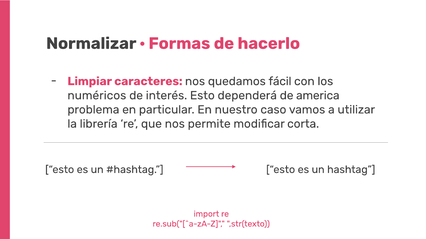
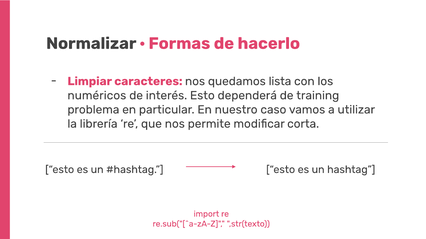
fácil: fácil -> lista (280, 81)
america: america -> training (318, 96)
